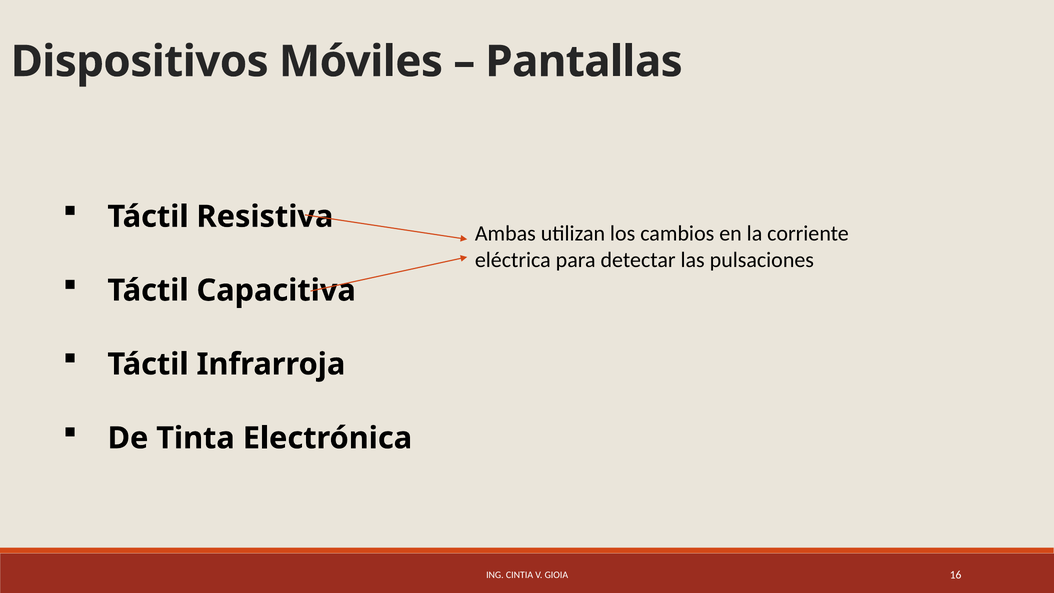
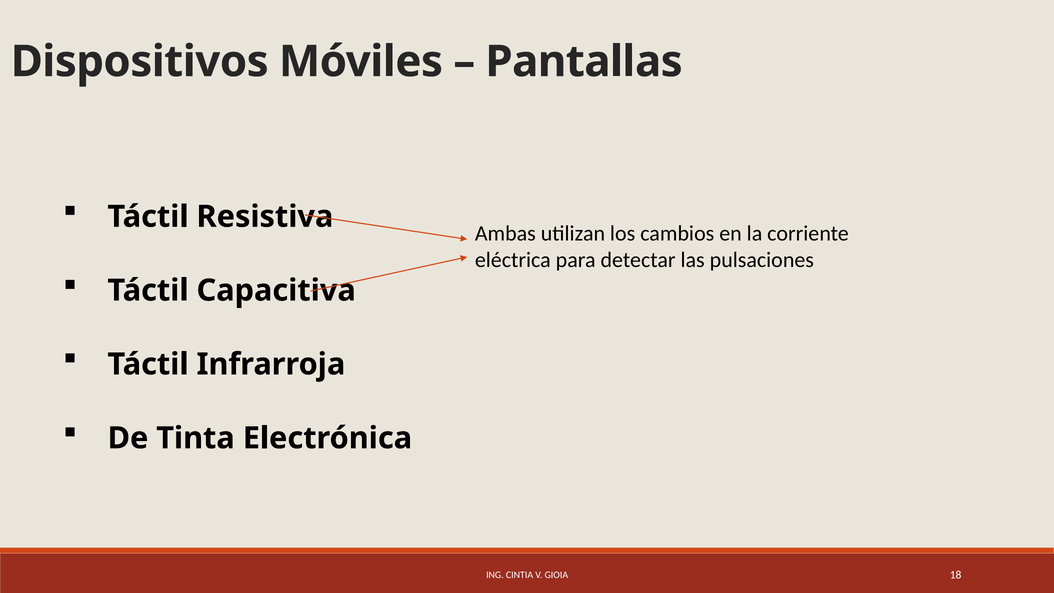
16: 16 -> 18 (956, 575)
